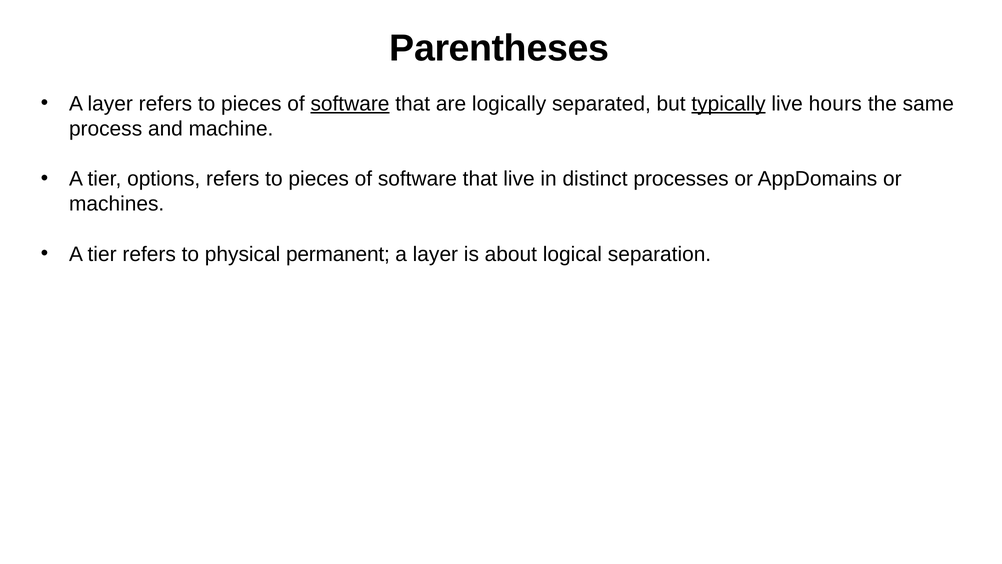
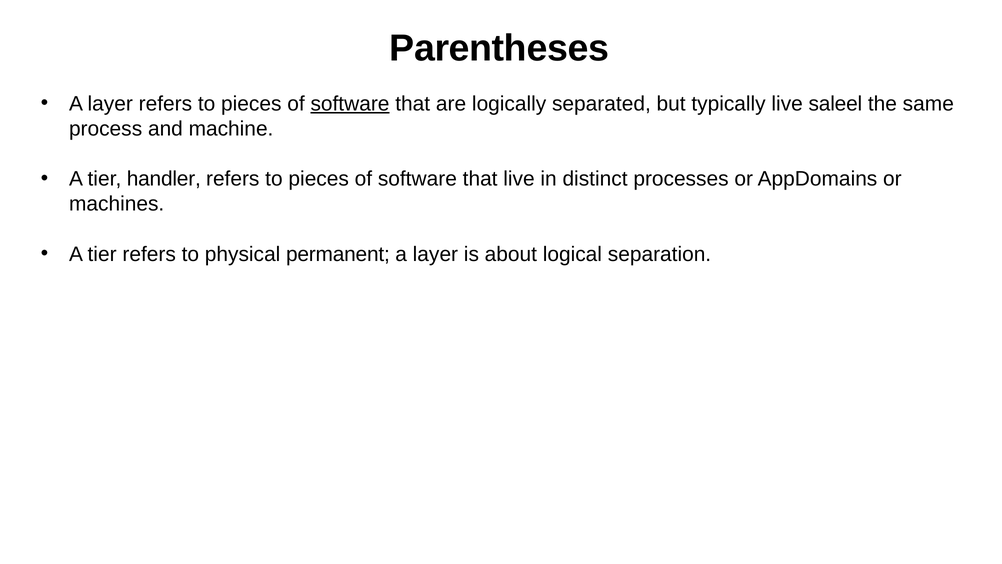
typically underline: present -> none (729, 104)
hours: hours -> saleel (835, 104)
options: options -> handler (164, 179)
